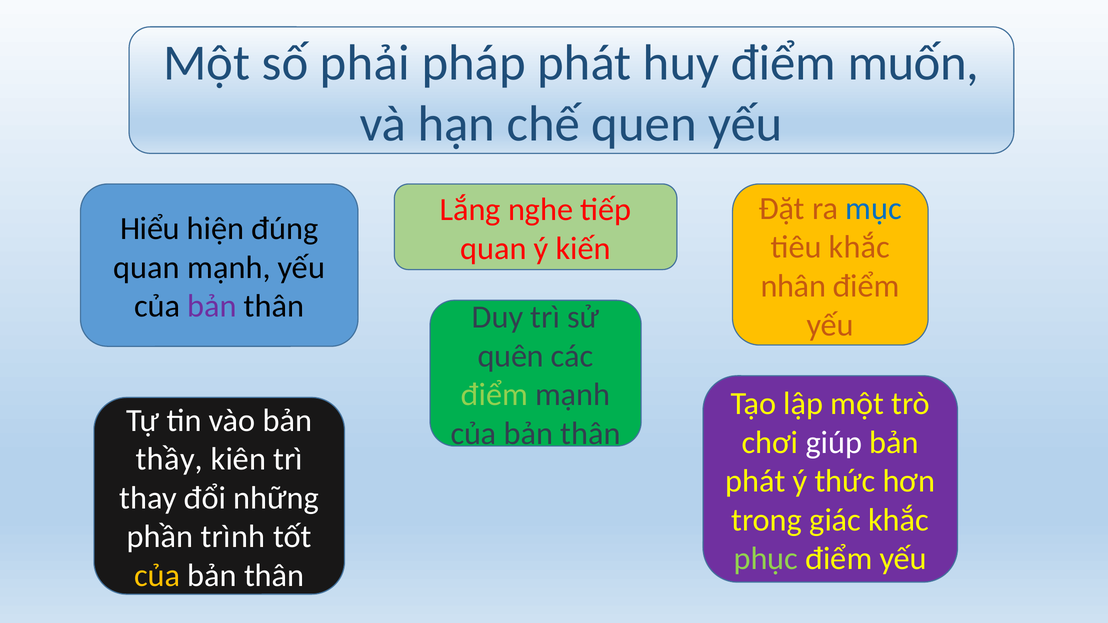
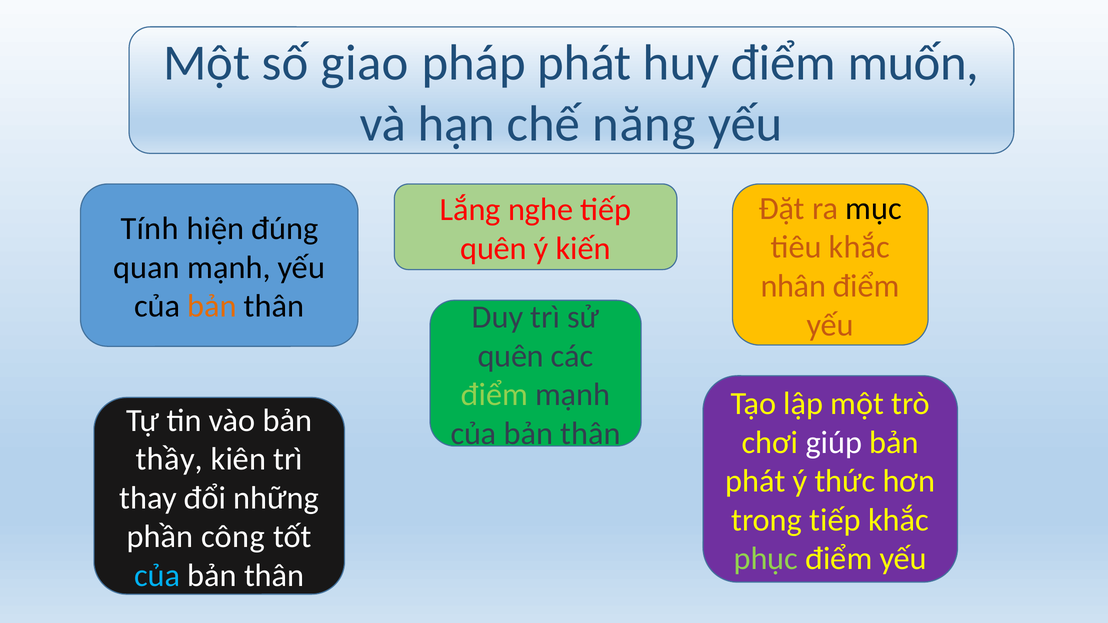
phải: phải -> giao (365, 63)
quen: quen -> năng (644, 124)
mục colour: blue -> black (874, 209)
Hiểu: Hiểu -> Tính (150, 229)
quan: quan -> quên (494, 249)
bản colour: purple -> orange (212, 306)
trong giác: giác -> tiếp (835, 520)
trình: trình -> công (233, 537)
của colour: yellow -> light blue (157, 576)
